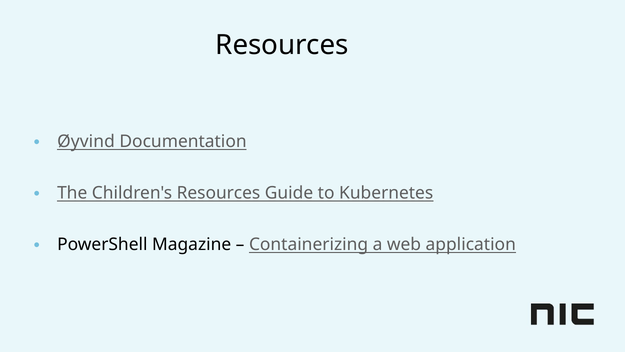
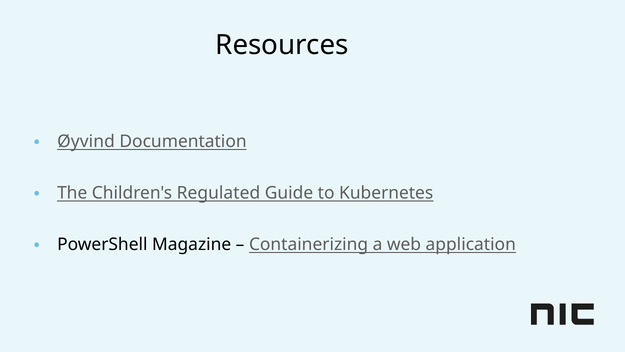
Children's Resources: Resources -> Regulated (218, 193)
